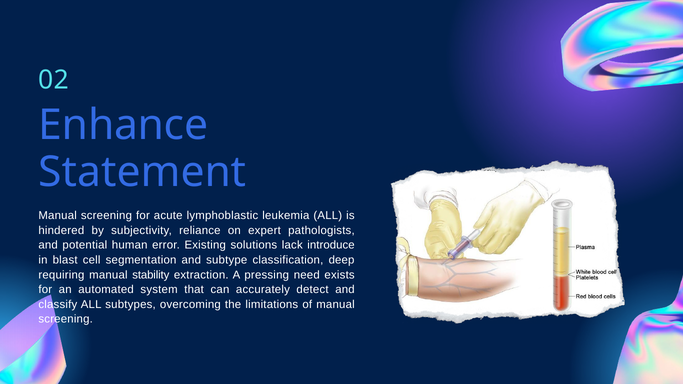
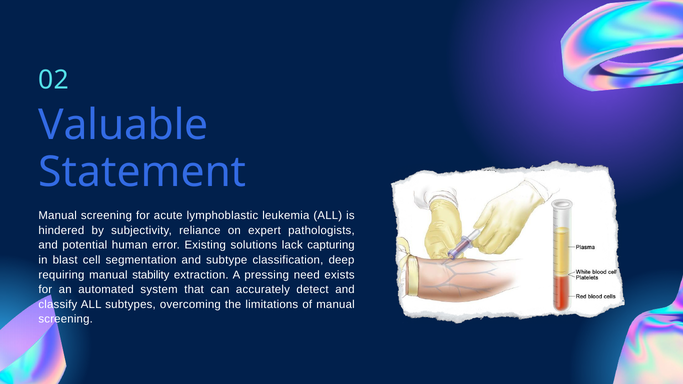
Enhance: Enhance -> Valuable (123, 125)
introduce: introduce -> capturing (331, 245)
